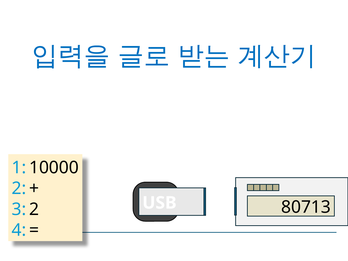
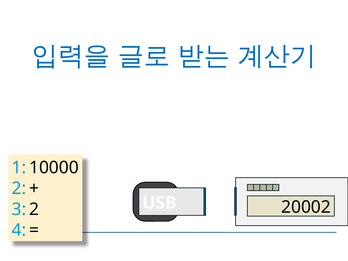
80713: 80713 -> 20002 (306, 207)
